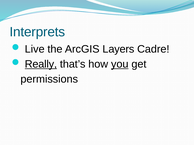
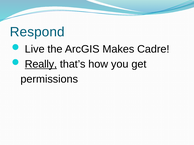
Interprets: Interprets -> Respond (37, 32)
Layers: Layers -> Makes (118, 49)
you underline: present -> none (120, 64)
